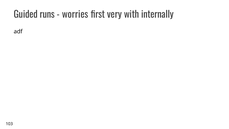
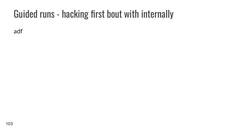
worries: worries -> hacking (75, 15)
very: very -> bout (115, 15)
